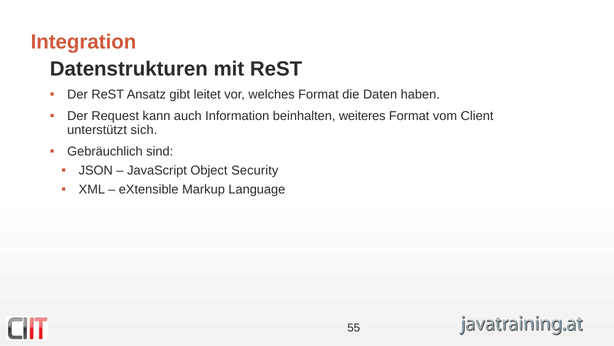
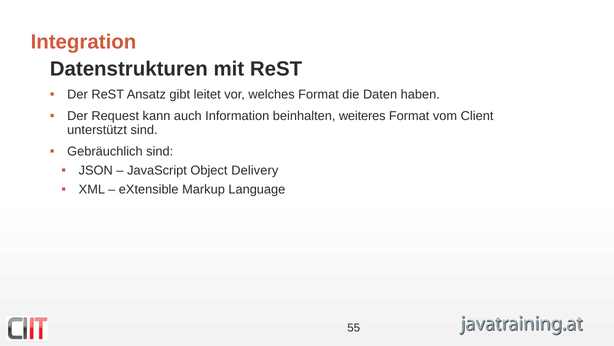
unterstützt sich: sich -> sind (144, 130)
Security: Security -> Delivery (255, 170)
